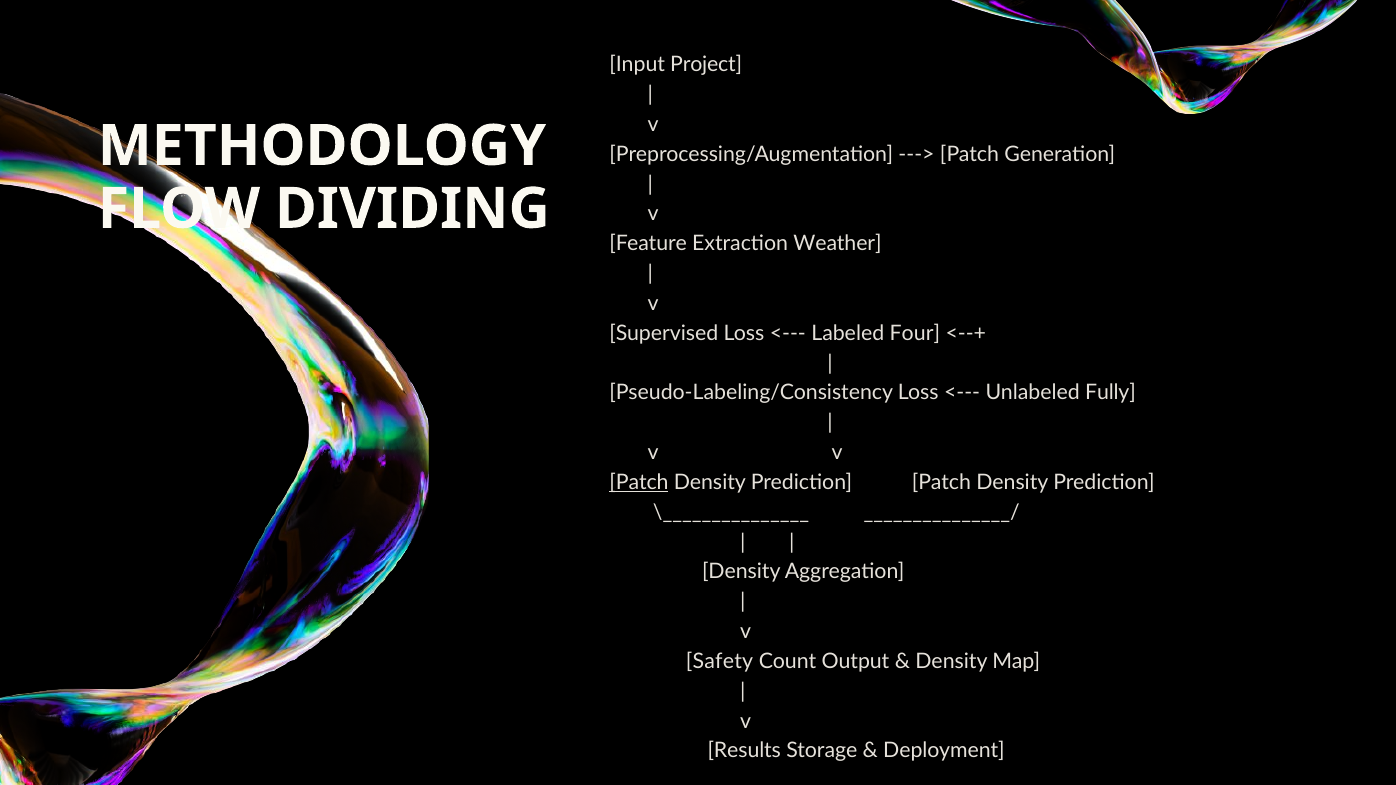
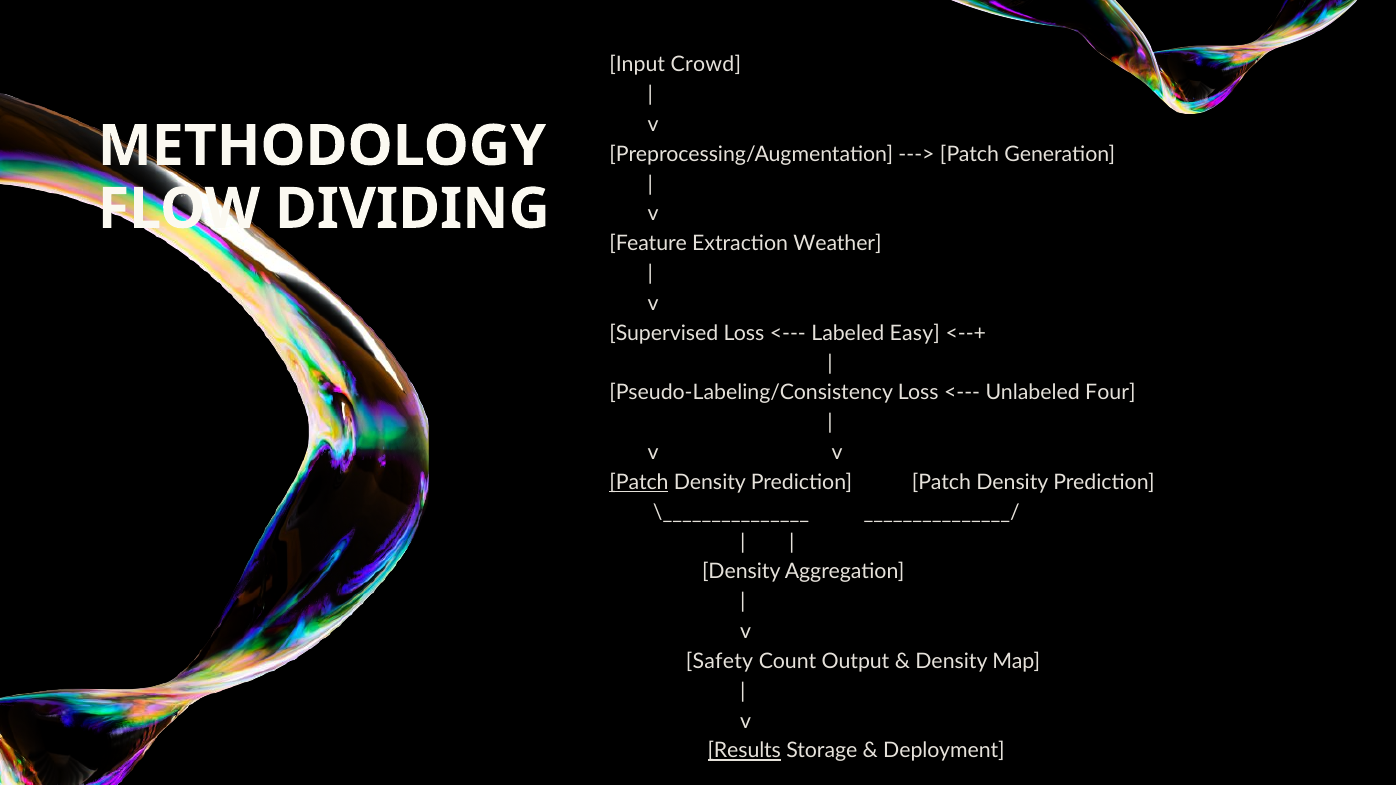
Project: Project -> Crowd (706, 65)
Four: Four -> Easy (915, 333)
Fully: Fully -> Four (1110, 393)
Results underline: none -> present (744, 751)
